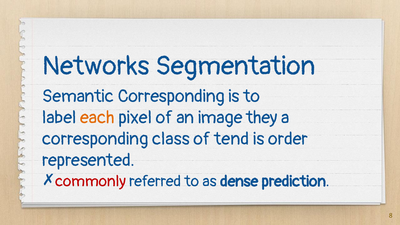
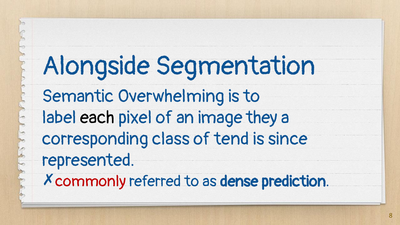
Networks: Networks -> Alongside (96, 66)
Semantic Corresponding: Corresponding -> Overwhelming (171, 96)
each colour: orange -> black (97, 118)
order: order -> since (288, 139)
